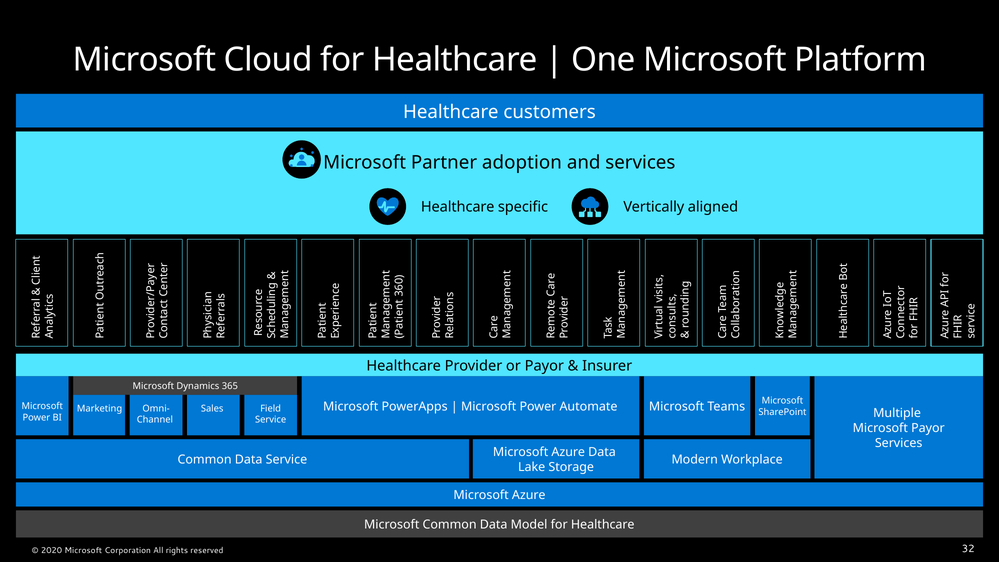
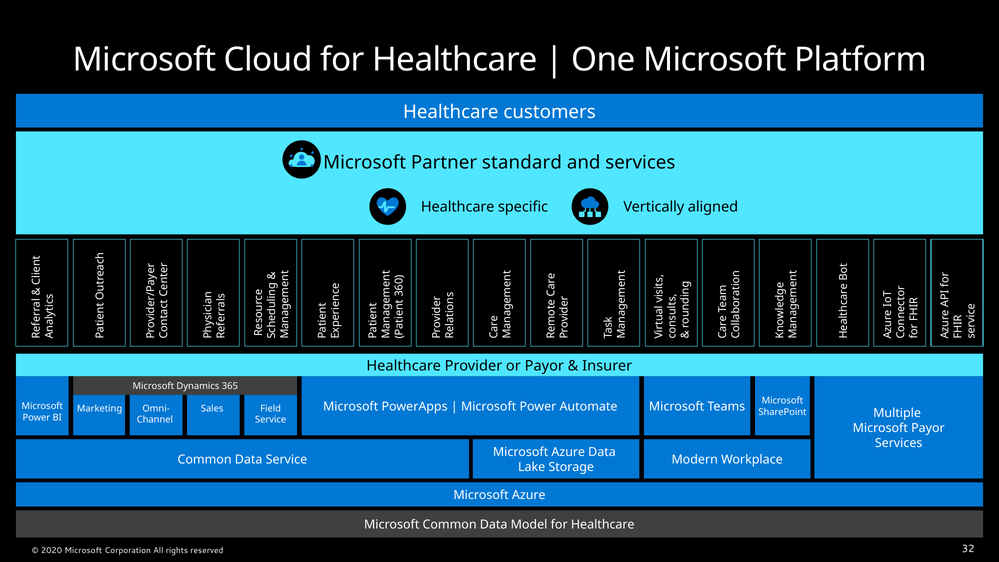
adoption: adoption -> standard (522, 163)
